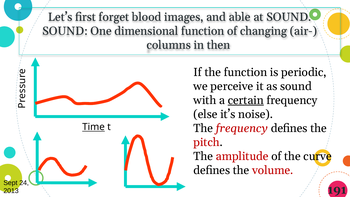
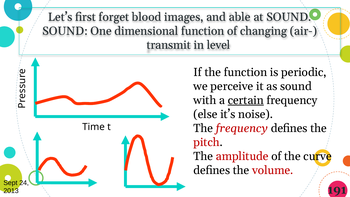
columns: columns -> transmit (169, 45)
then: then -> level (219, 45)
Time underline: present -> none (94, 127)
